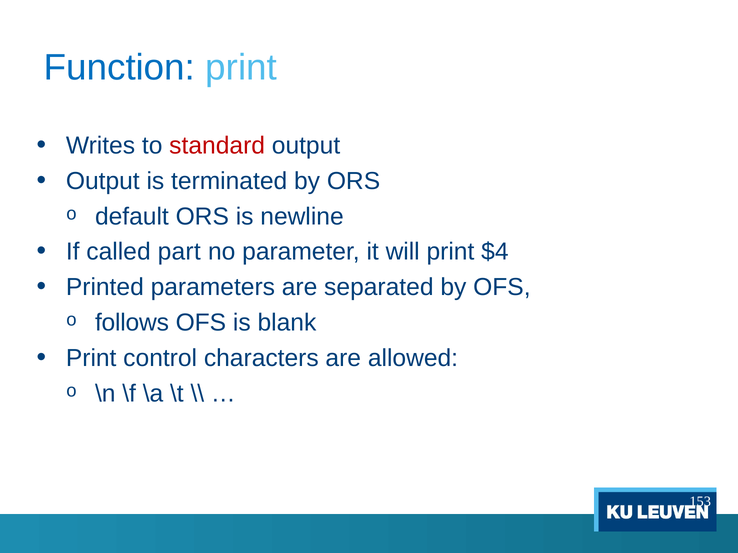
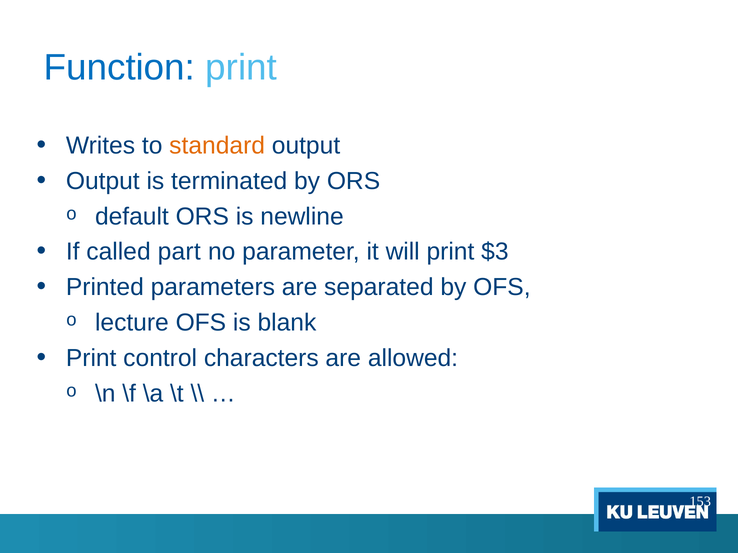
standard colour: red -> orange (217, 146)
$4: $4 -> $3 (495, 252)
follows: follows -> lecture (132, 323)
